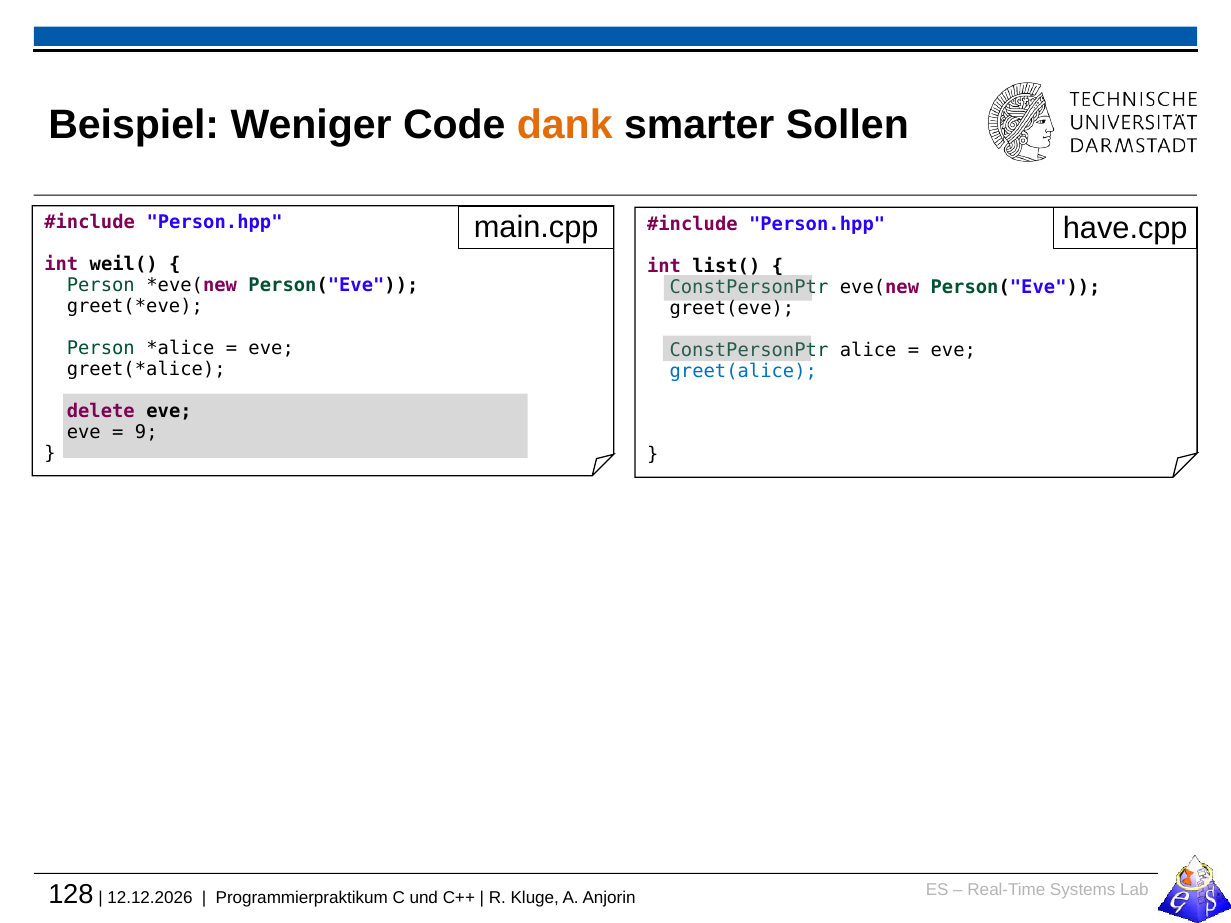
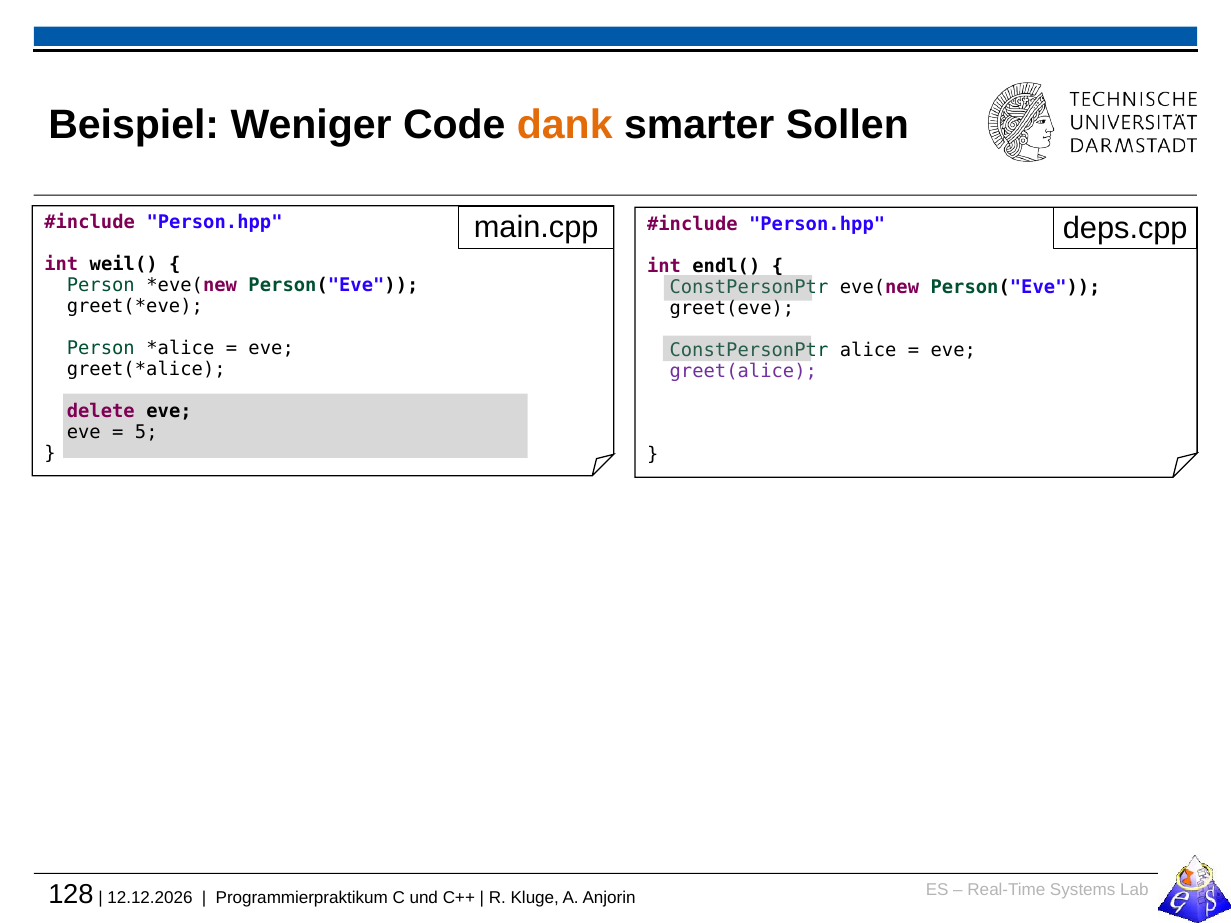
have.cpp: have.cpp -> deps.cpp (1125, 228)
list(: list( -> endl( (726, 266)
greet(alice colour: blue -> purple (743, 371)
9: 9 -> 5 (146, 432)
